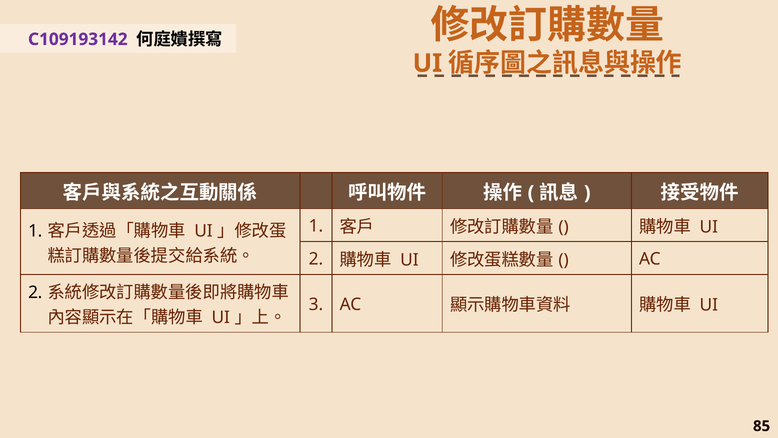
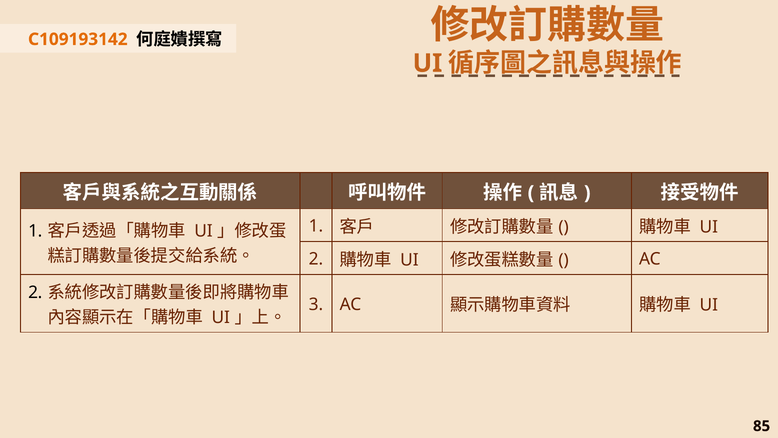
C109193142 colour: purple -> orange (78, 39)
